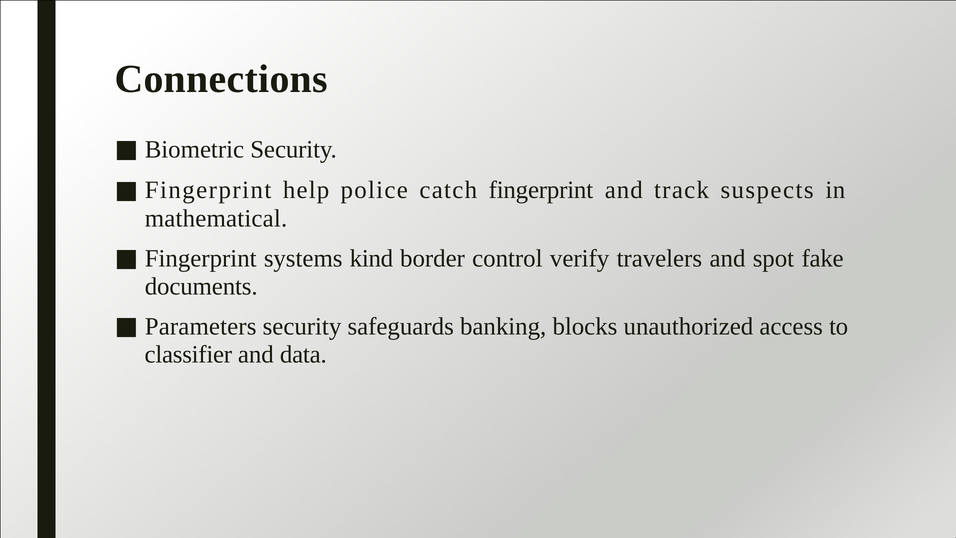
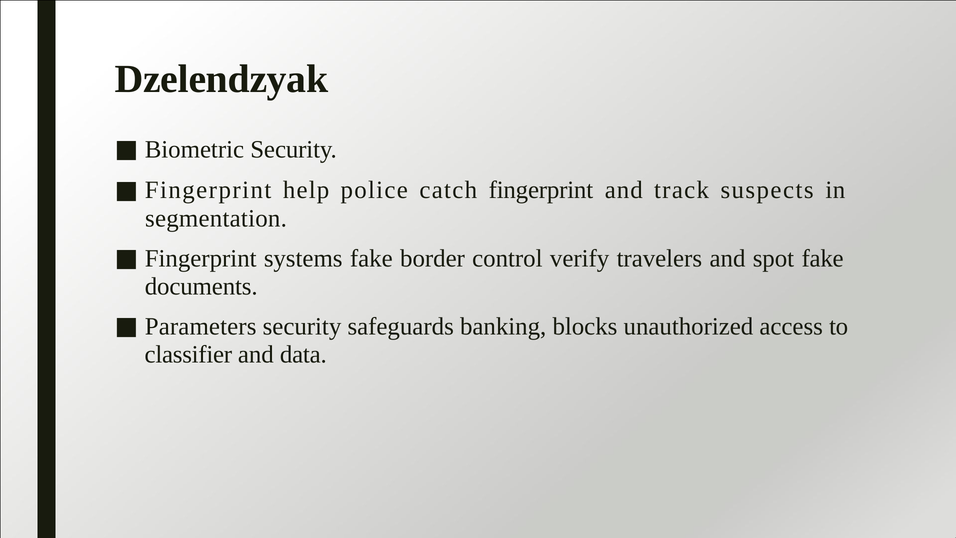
Connections: Connections -> Dzelendzyak (221, 79)
mathematical: mathematical -> segmentation (216, 218)
systems kind: kind -> fake (371, 258)
